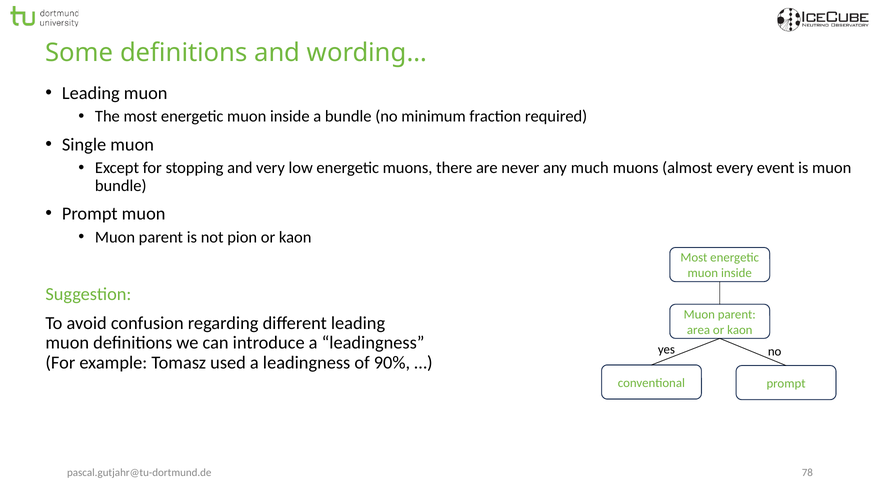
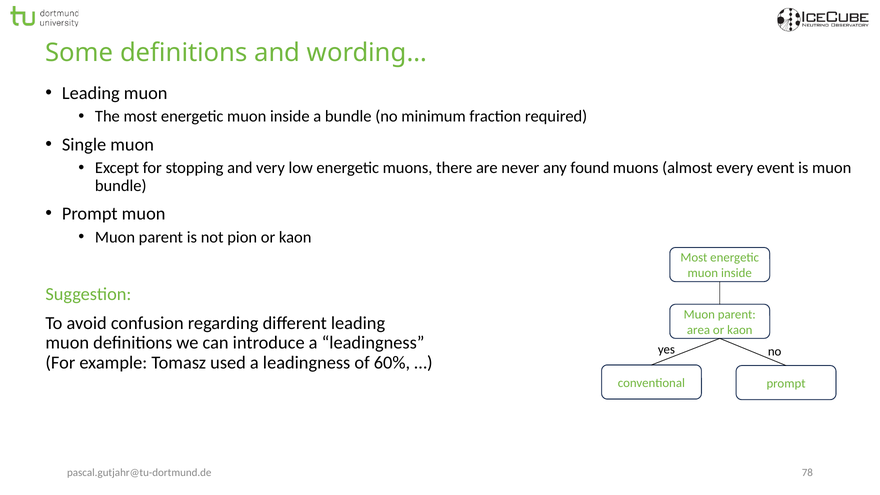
much: much -> found (590, 168)
90%: 90% -> 60% (392, 363)
